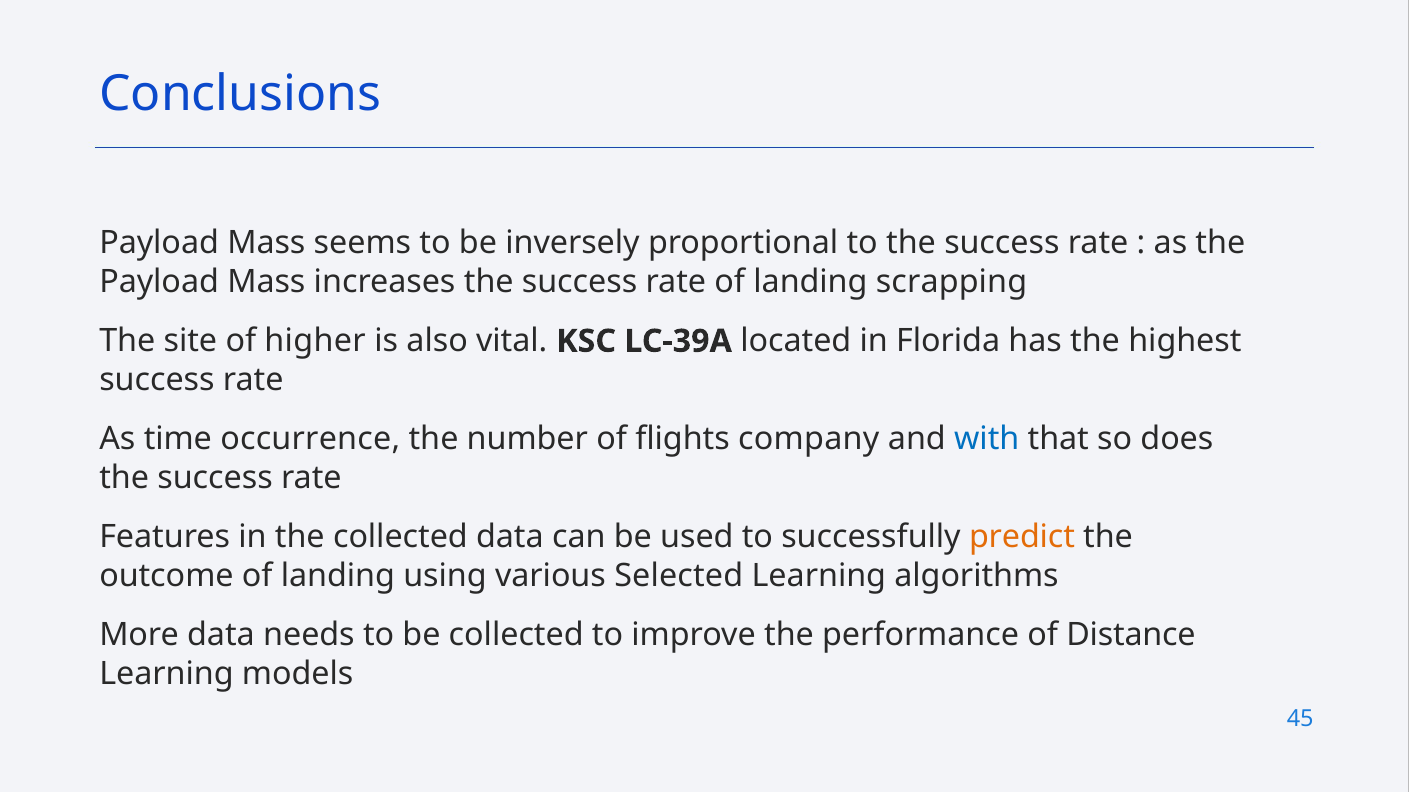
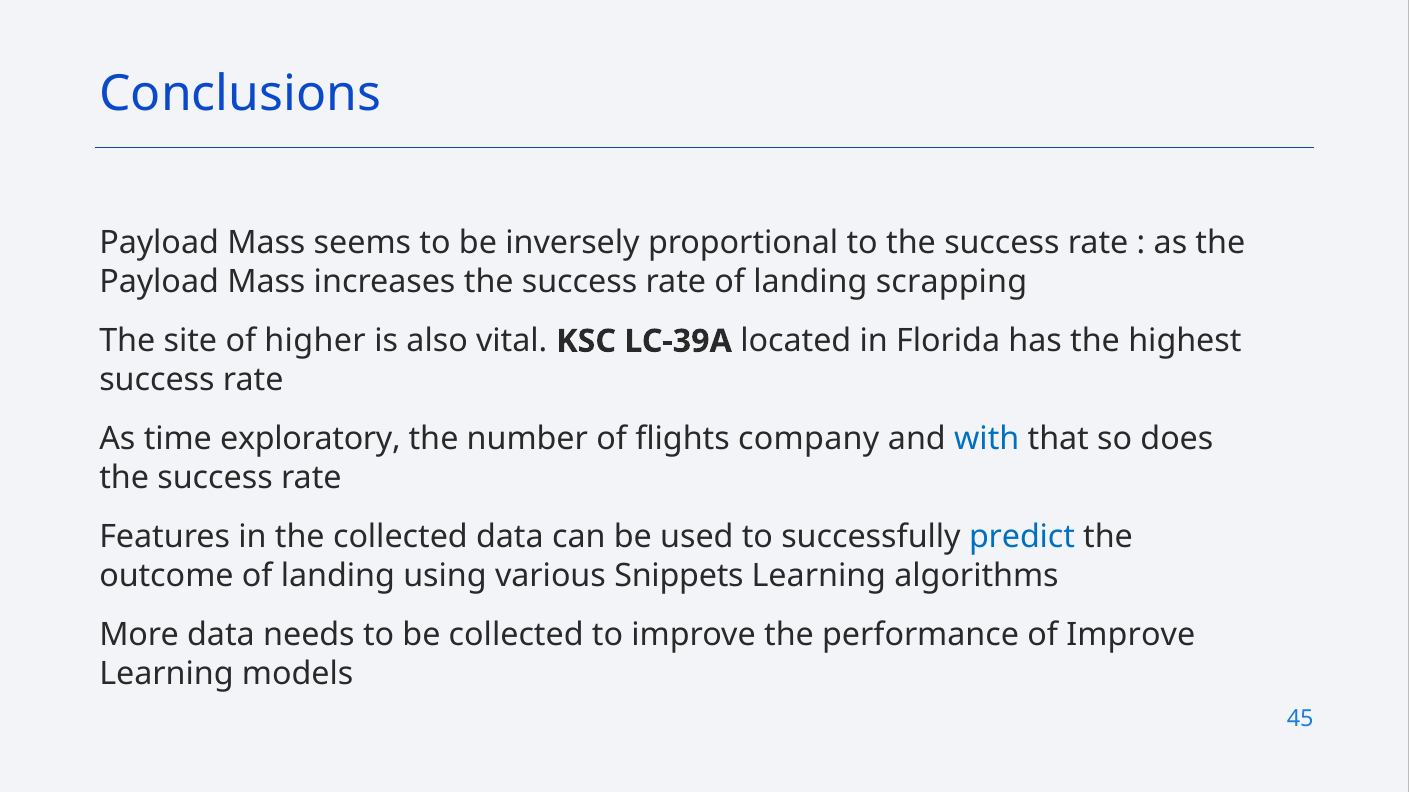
occurrence: occurrence -> exploratory (311, 439)
predict colour: orange -> blue (1022, 537)
Selected: Selected -> Snippets (679, 576)
of Distance: Distance -> Improve (1131, 635)
